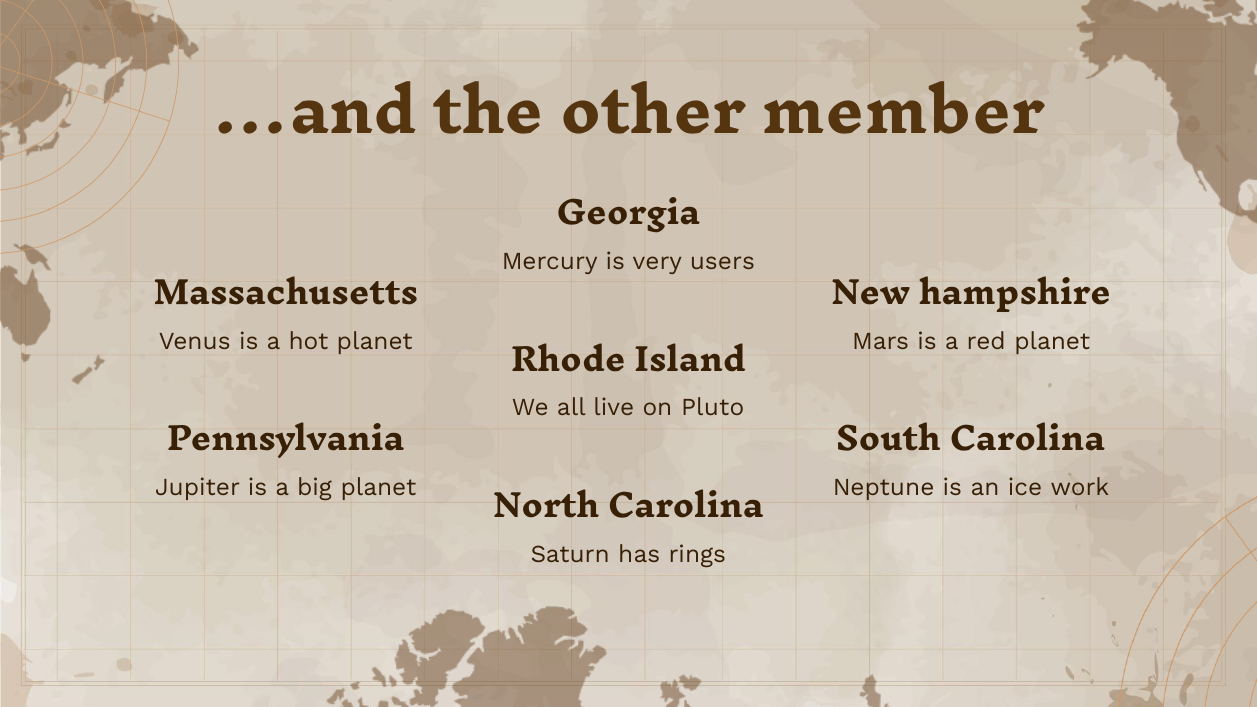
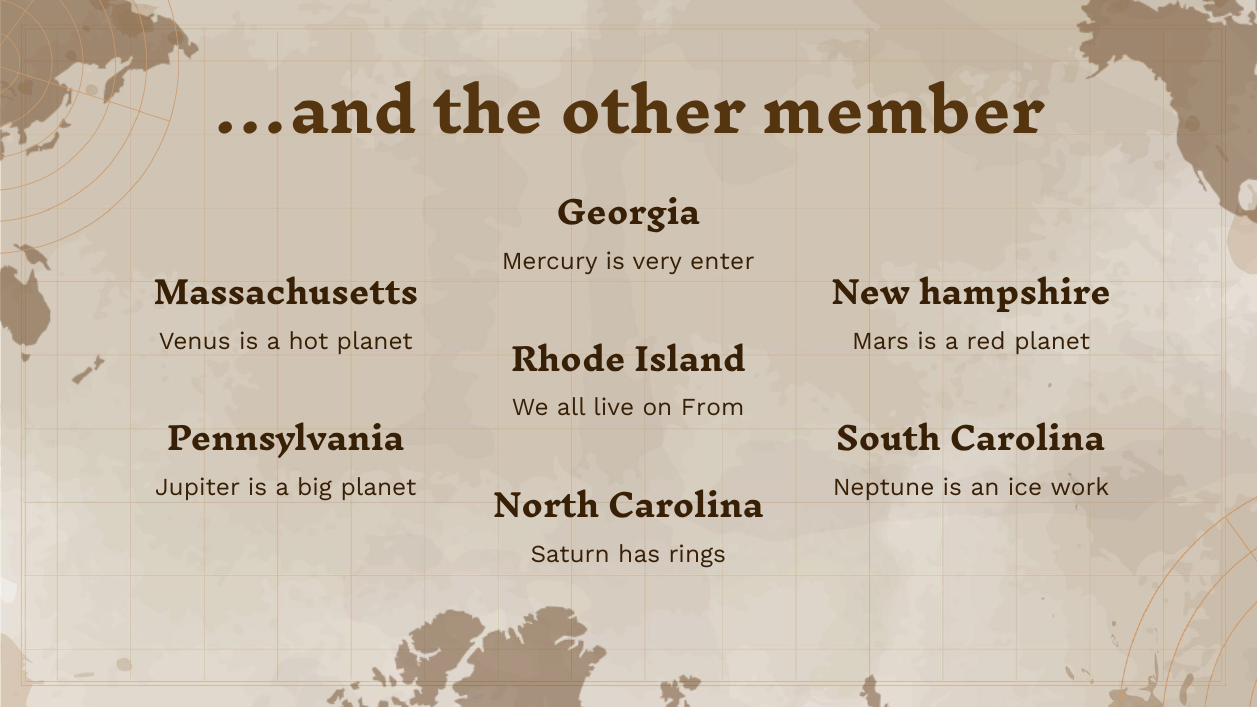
users: users -> enter (722, 261)
Pluto: Pluto -> From (713, 408)
